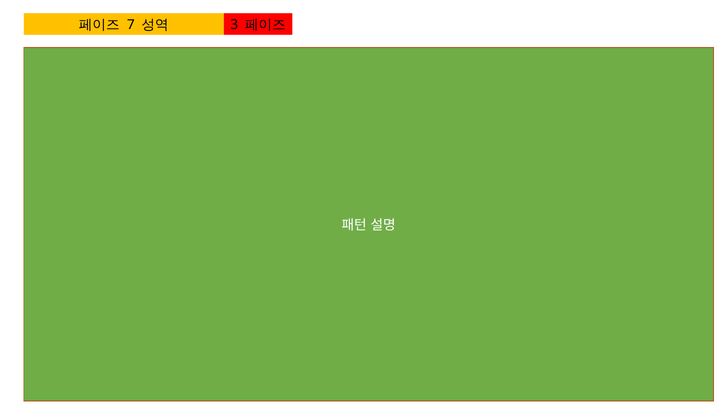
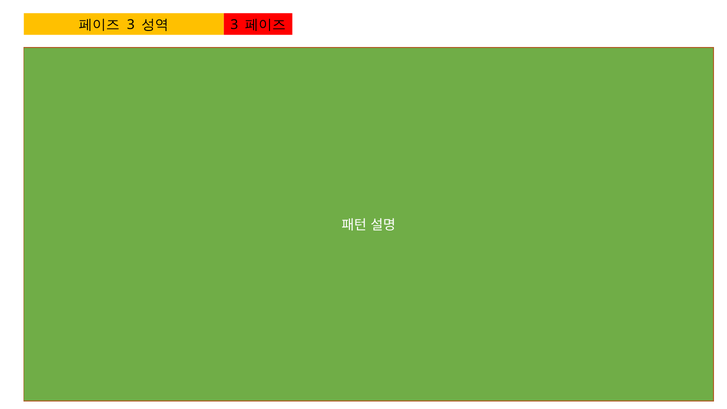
7: 7 -> 3 (131, 25)
